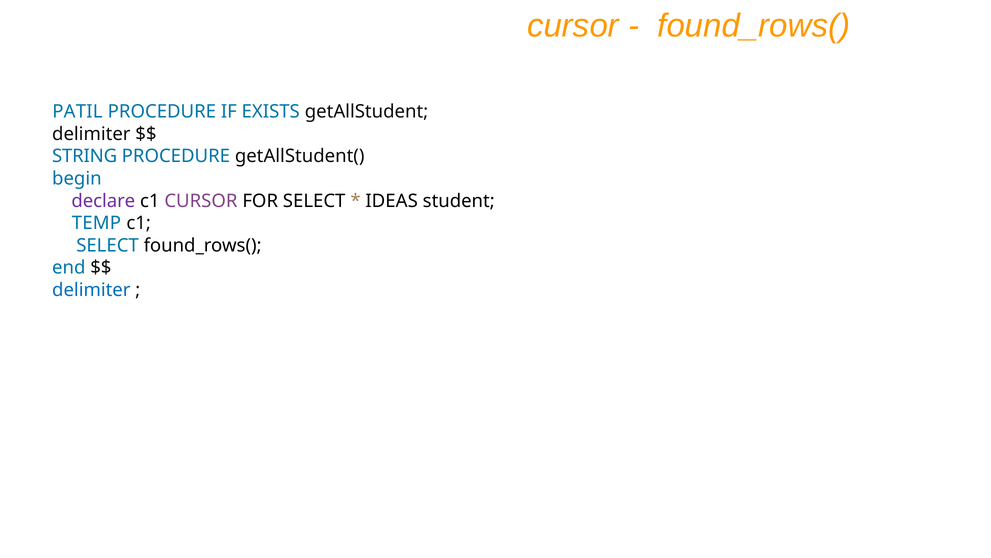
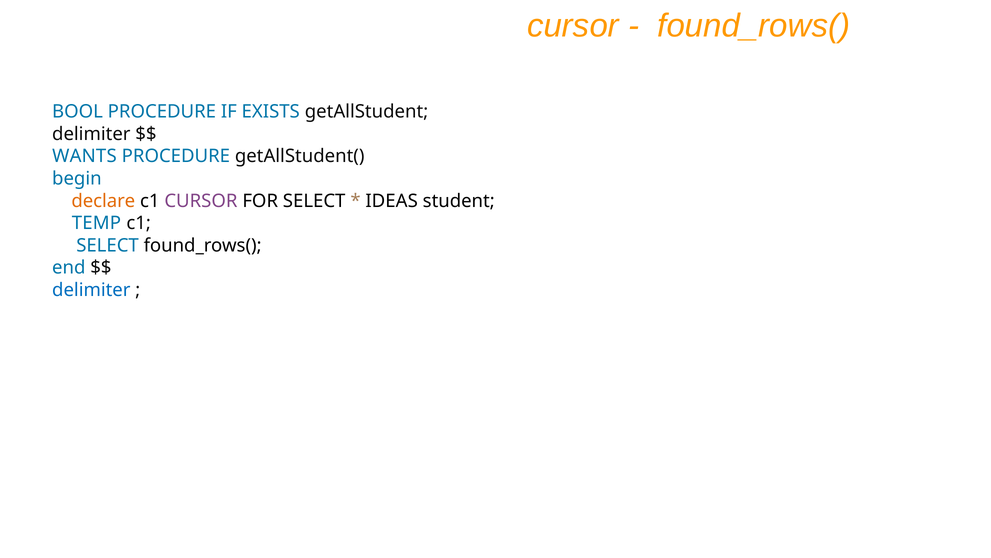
PATIL: PATIL -> BOOL (77, 111)
STRING: STRING -> WANTS (84, 156)
declare colour: purple -> orange (103, 201)
